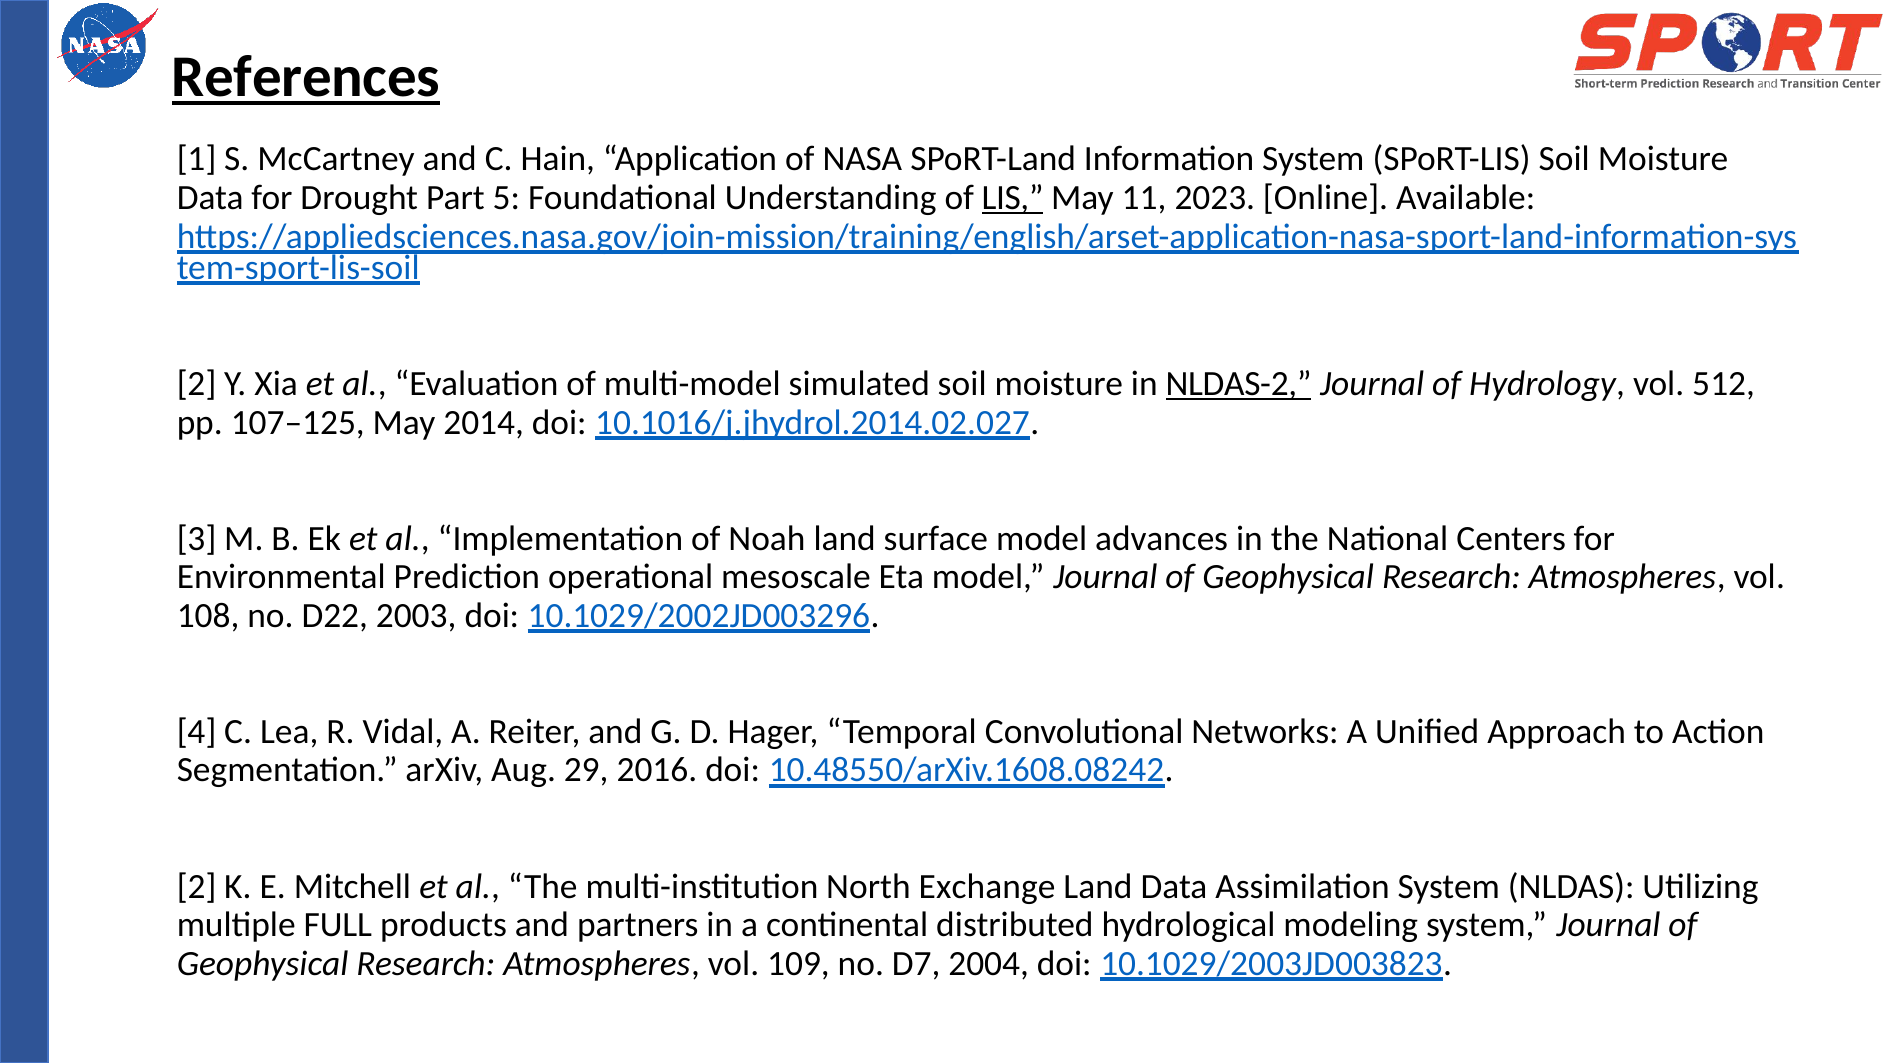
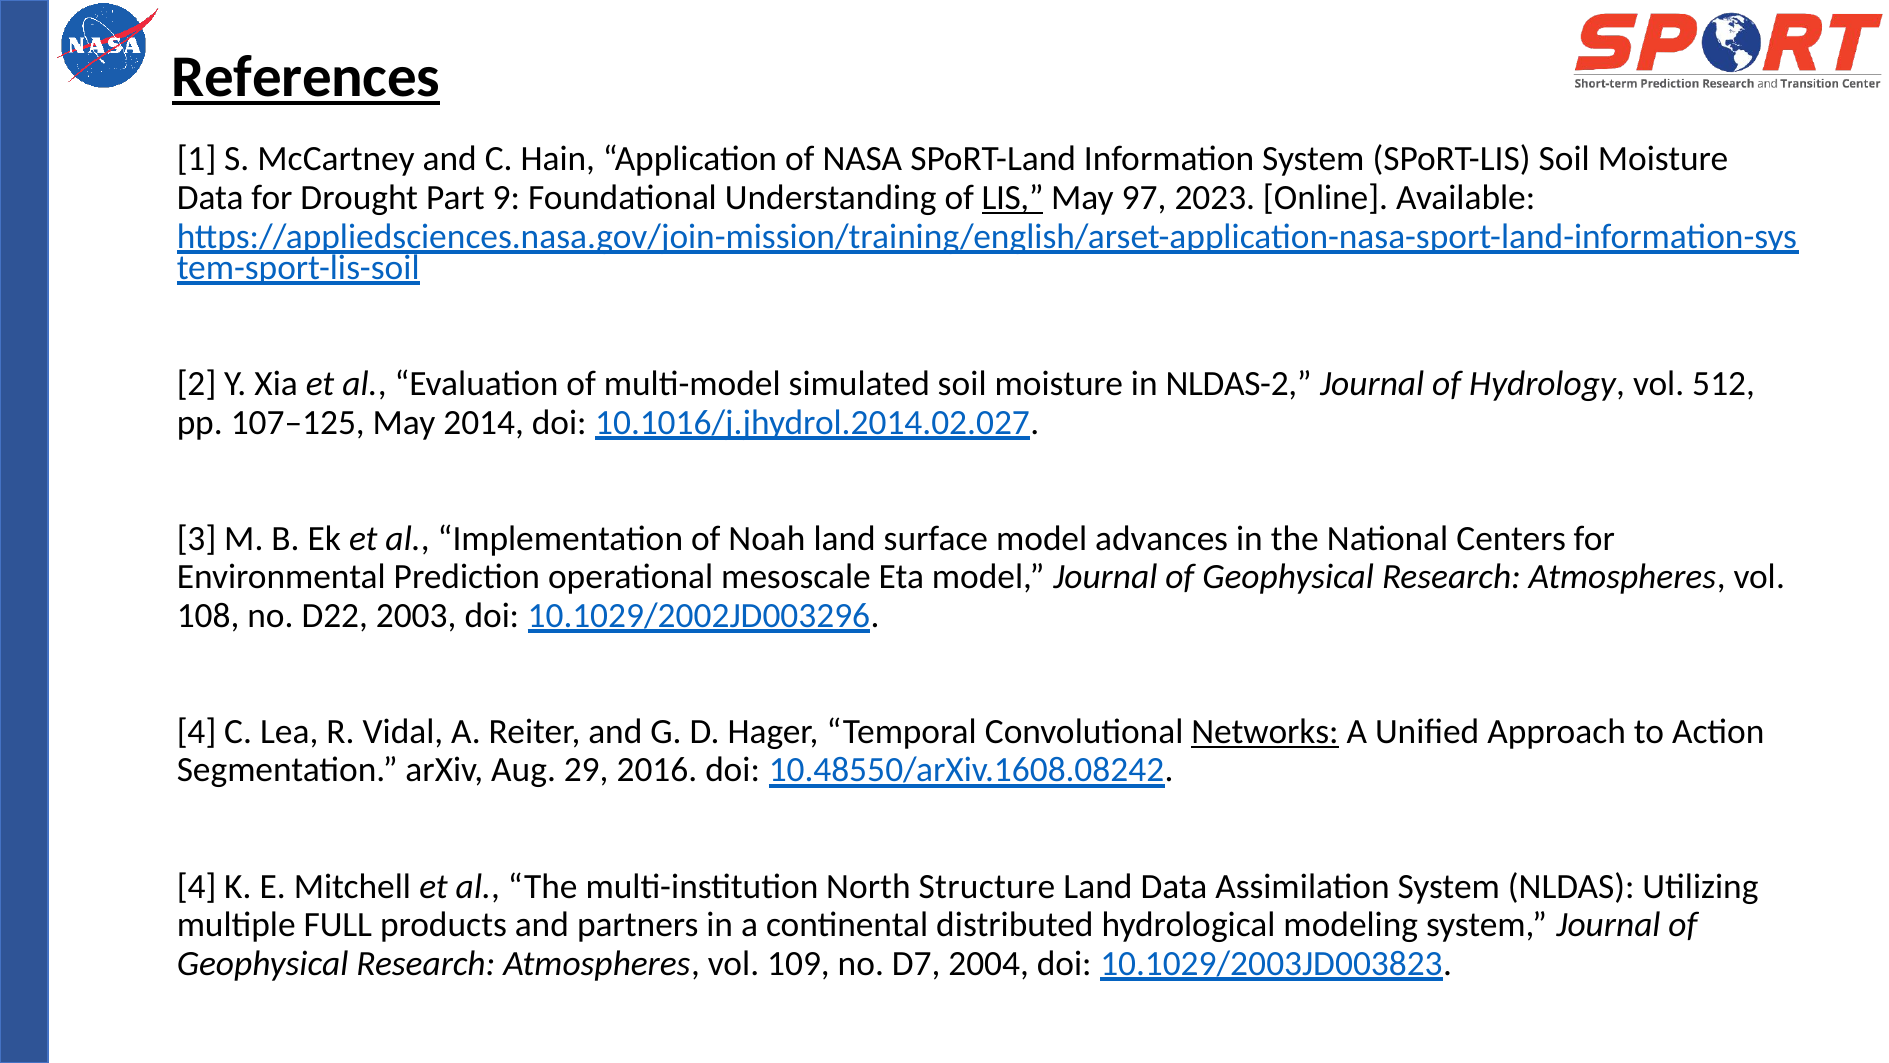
5: 5 -> 9 (506, 197)
11: 11 -> 97 (1144, 197)
NLDAS-2 underline: present -> none (1239, 383)
Networks underline: none -> present (1265, 731)
2: 2 -> 4 (197, 886)
Exchange: Exchange -> Structure (987, 886)
